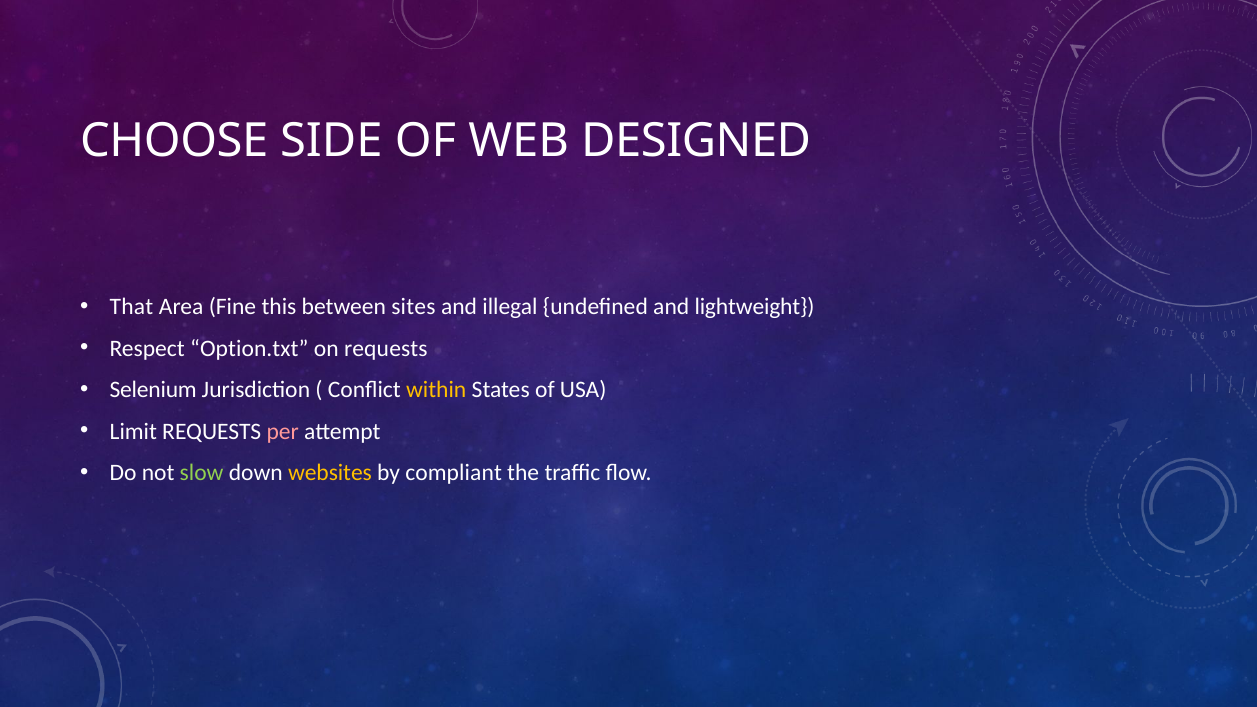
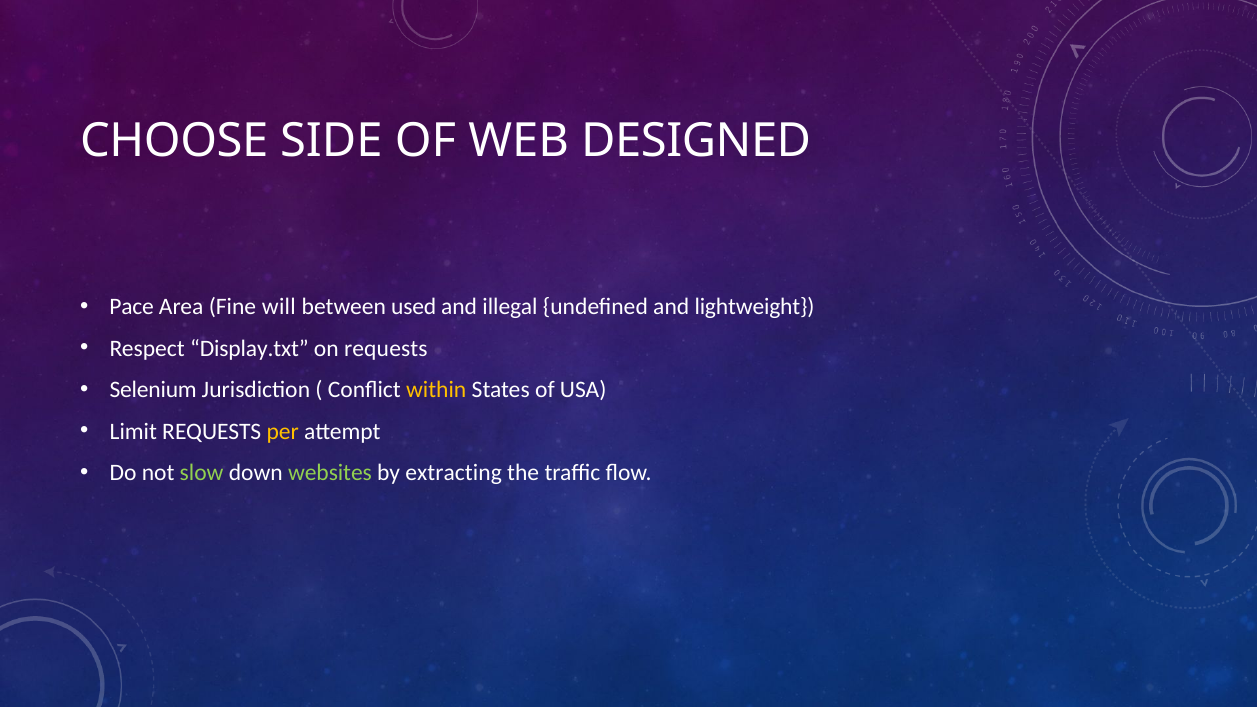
That: That -> Pace (132, 307)
this: this -> will (279, 307)
sites: sites -> used (414, 307)
Option.txt: Option.txt -> Display.txt (249, 348)
per colour: pink -> yellow (283, 431)
websites colour: yellow -> light green (330, 473)
compliant: compliant -> extracting (454, 473)
